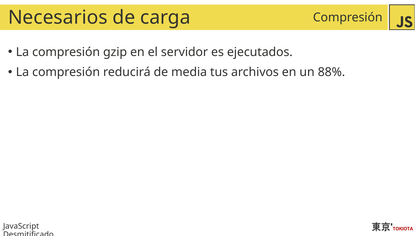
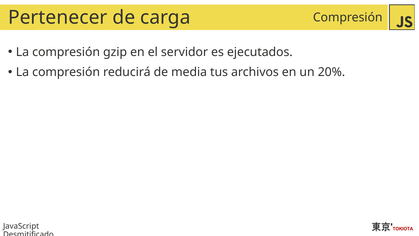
Necesarios: Necesarios -> Pertenecer (58, 17)
88%: 88% -> 20% (331, 72)
